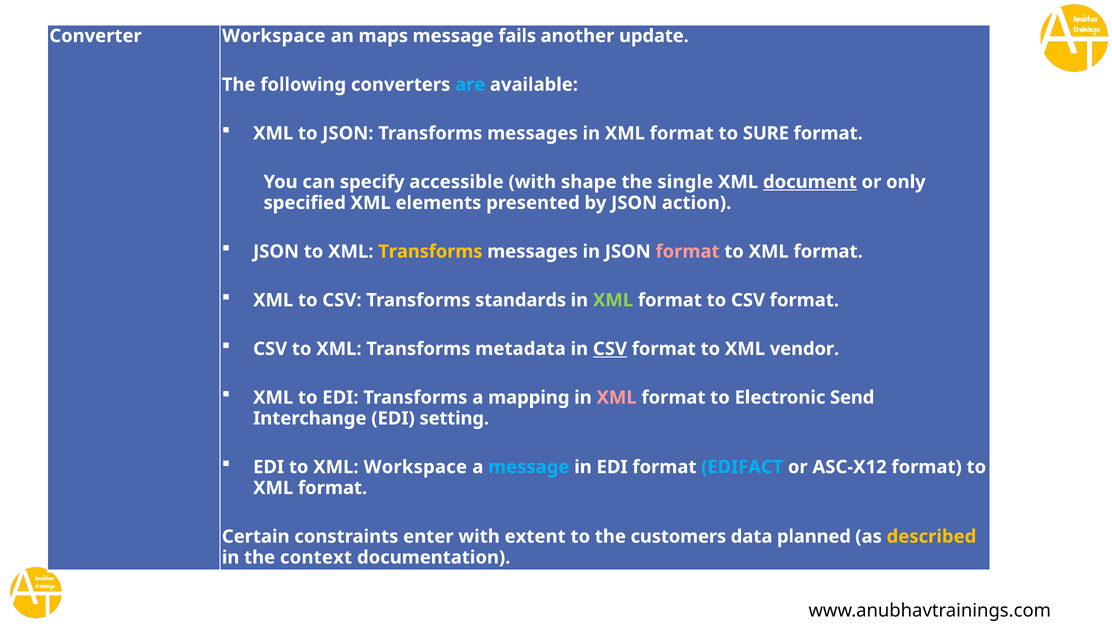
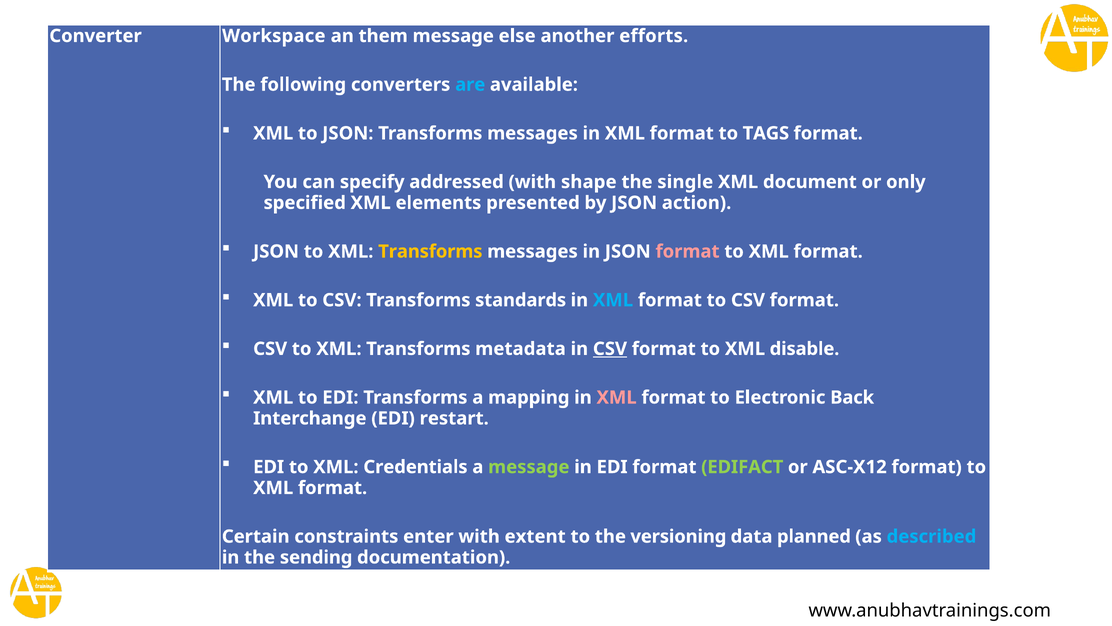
maps: maps -> them (383, 36)
fails: fails -> else (517, 36)
update: update -> efforts (654, 36)
SURE: SURE -> TAGS (766, 133)
accessible: accessible -> addressed (457, 182)
document underline: present -> none (810, 182)
XML colour: light green -> light blue (613, 300)
vendor: vendor -> disable (804, 349)
Send: Send -> Back (852, 397)
setting: setting -> restart (454, 418)
XML Workspace: Workspace -> Credentials (415, 467)
message colour: light blue -> light green (529, 467)
EDIFACT colour: light blue -> light green (742, 467)
customers: customers -> versioning (678, 536)
described colour: yellow -> light blue (931, 536)
context: context -> sending (316, 557)
